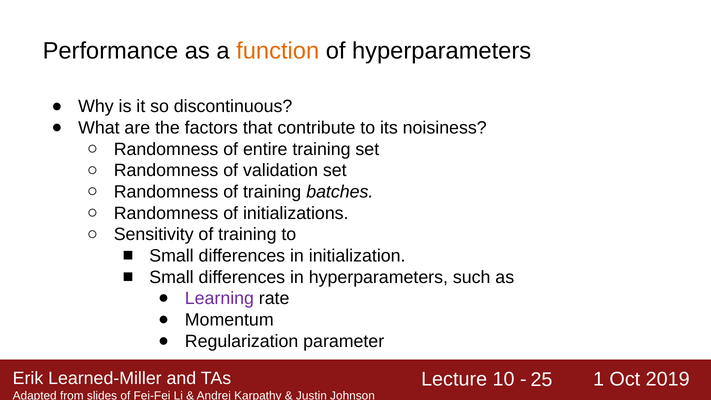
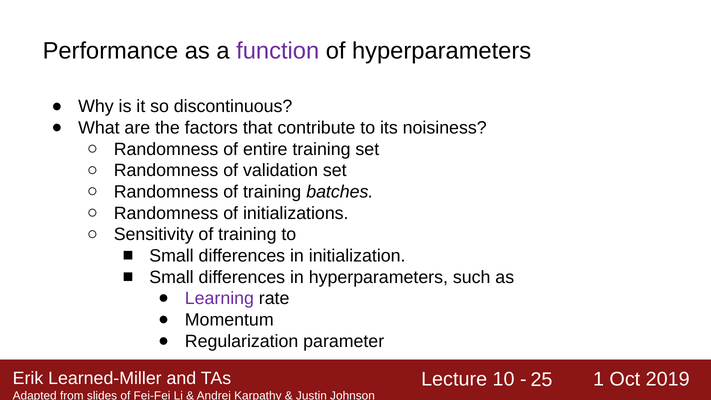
function colour: orange -> purple (278, 51)
